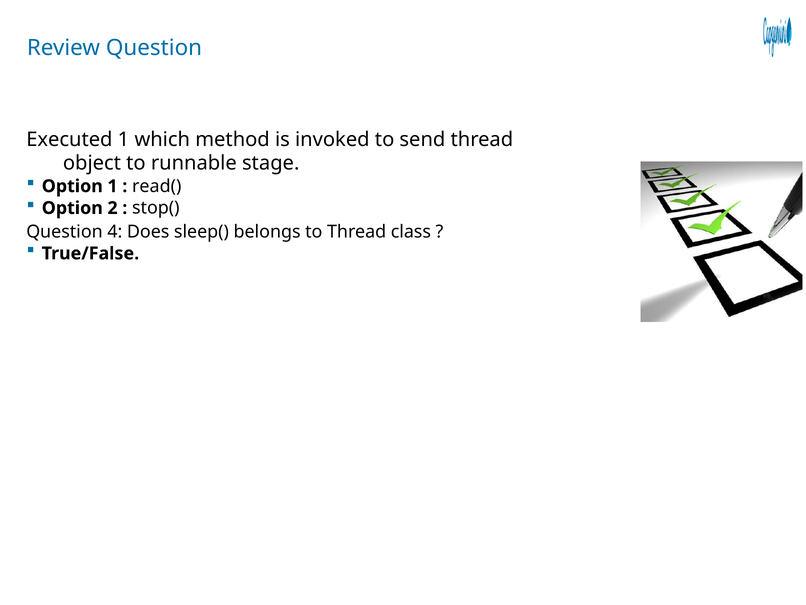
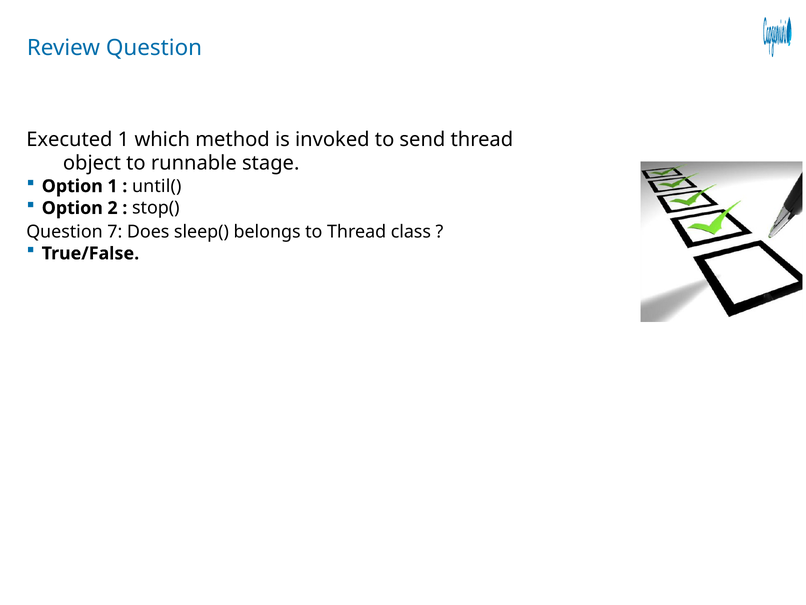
read(: read( -> until( (157, 186)
4: 4 -> 7 (115, 231)
